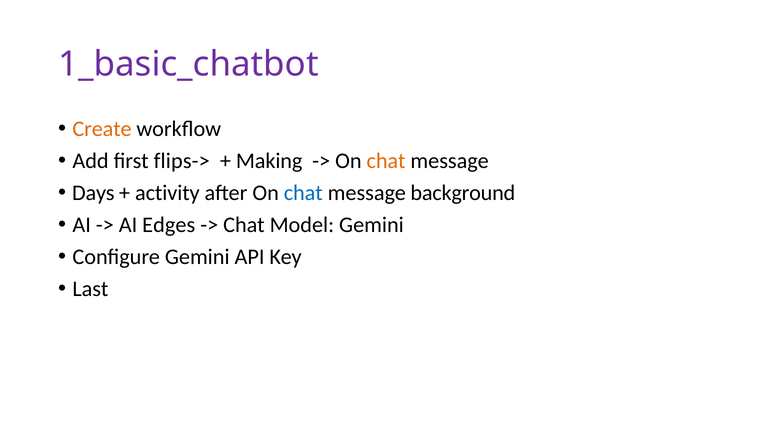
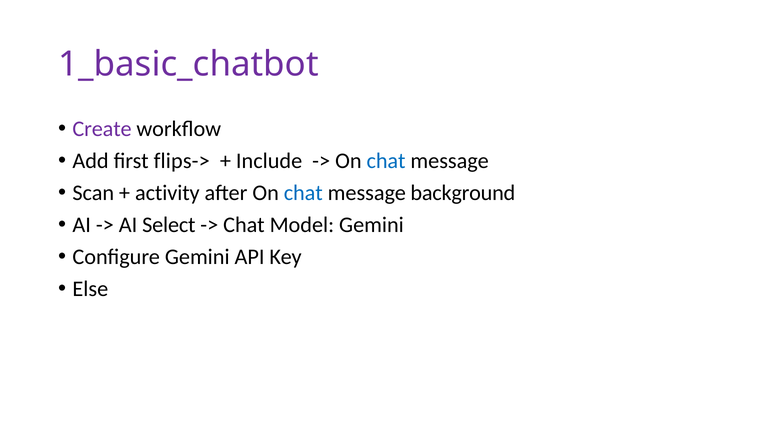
Create colour: orange -> purple (102, 129)
Making: Making -> Include (269, 161)
chat colour: orange -> blue (386, 161)
Days: Days -> Scan (93, 193)
Edges: Edges -> Select (169, 225)
Last: Last -> Else (90, 289)
